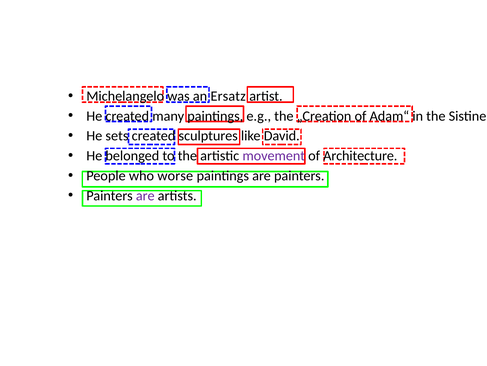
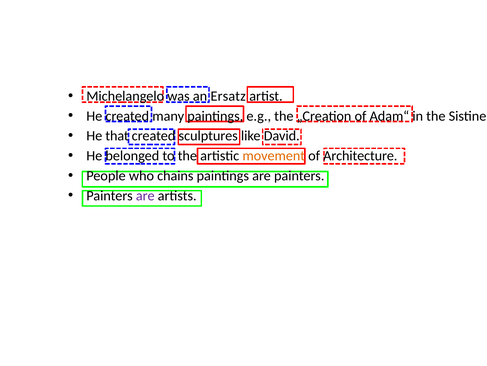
sets: sets -> that (117, 136)
movement colour: purple -> orange (274, 156)
worse: worse -> chains (175, 175)
